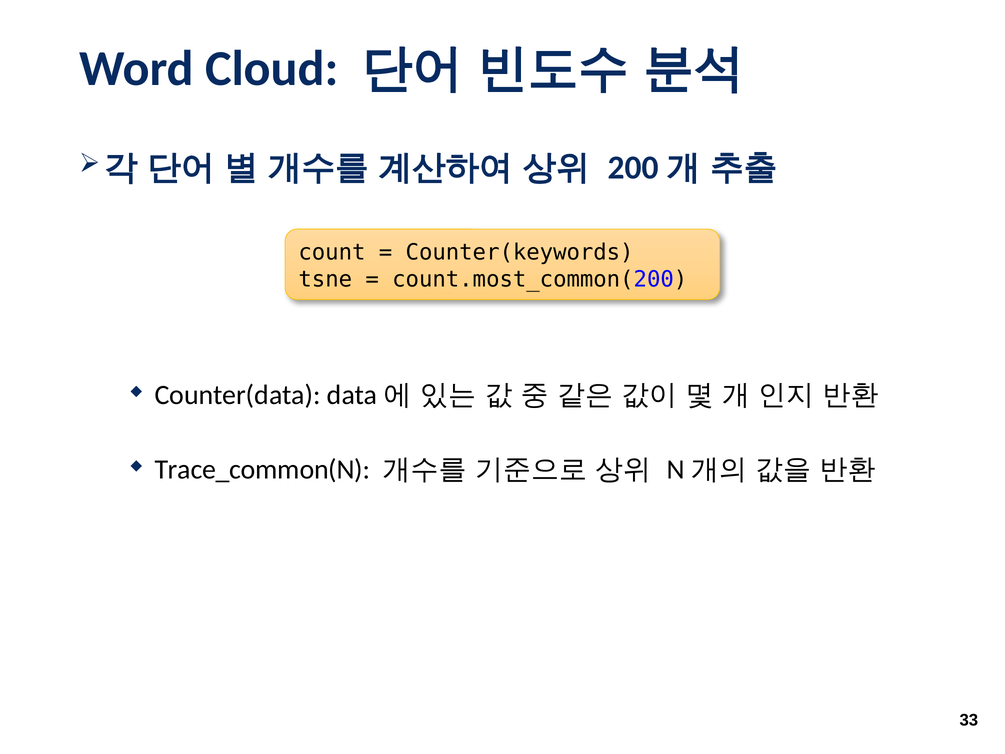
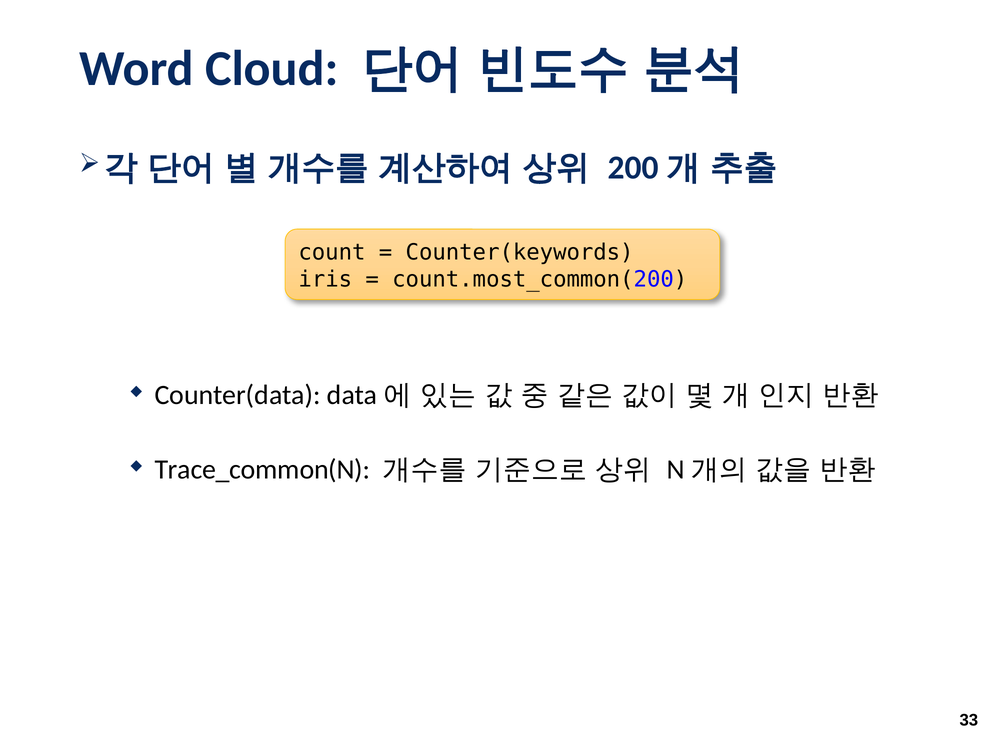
tsne: tsne -> iris (325, 279)
